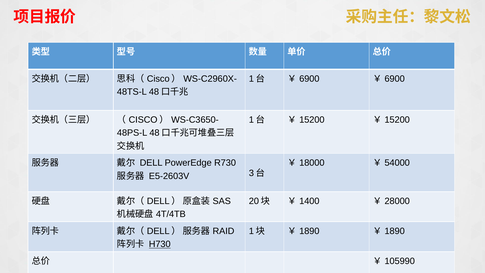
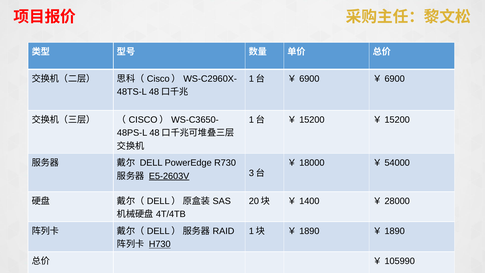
E5-2603V underline: none -> present (169, 176)
